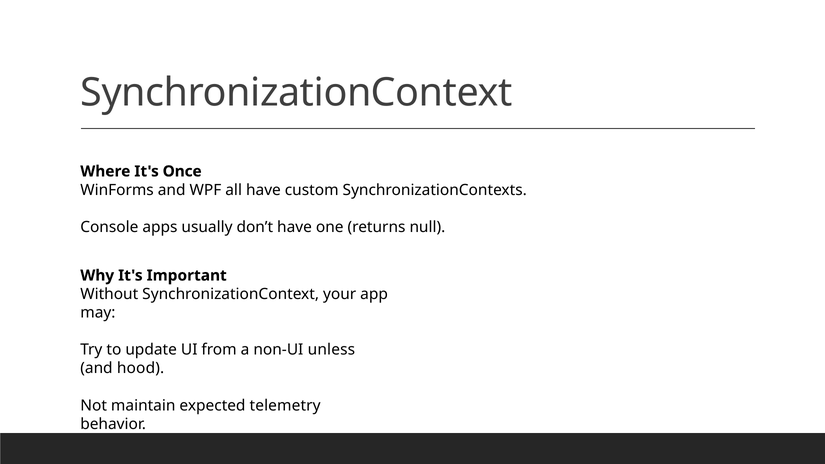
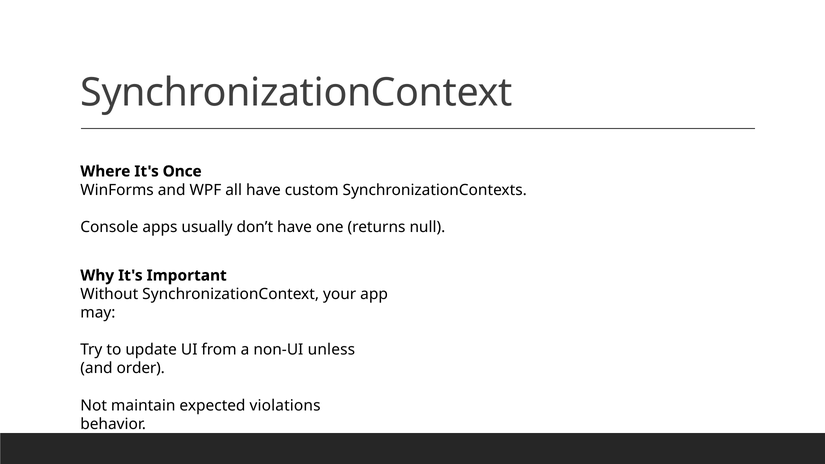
hood: hood -> order (141, 368)
telemetry: telemetry -> violations (285, 405)
